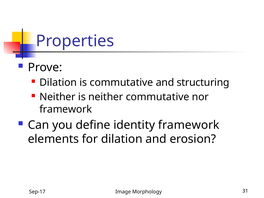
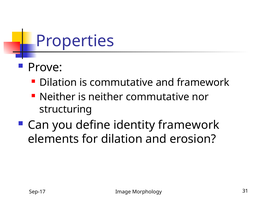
and structuring: structuring -> framework (203, 83)
framework: framework -> structuring (66, 109)
